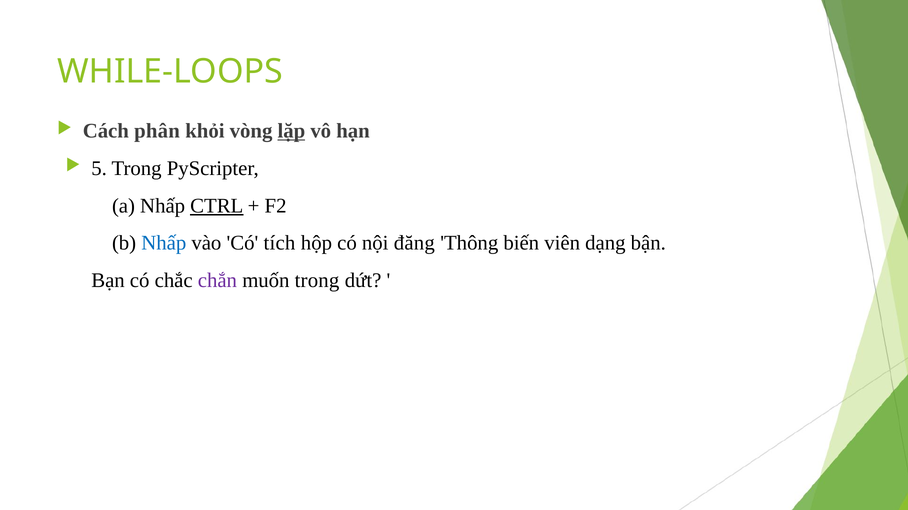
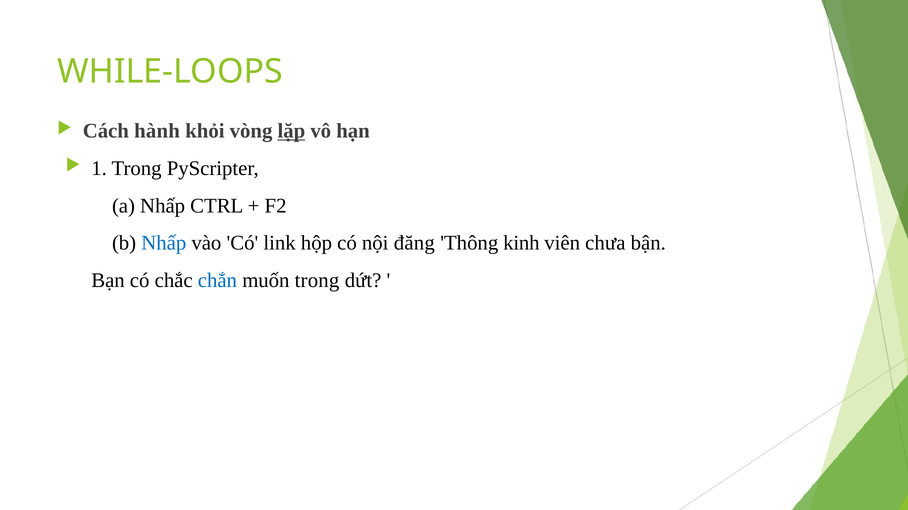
phân: phân -> hành (157, 131)
5: 5 -> 1 (99, 169)
CTRL underline: present -> none (217, 206)
tích: tích -> link (280, 243)
biến: biến -> kinh (521, 243)
dạng: dạng -> chưa (605, 243)
chắn colour: purple -> blue (217, 281)
